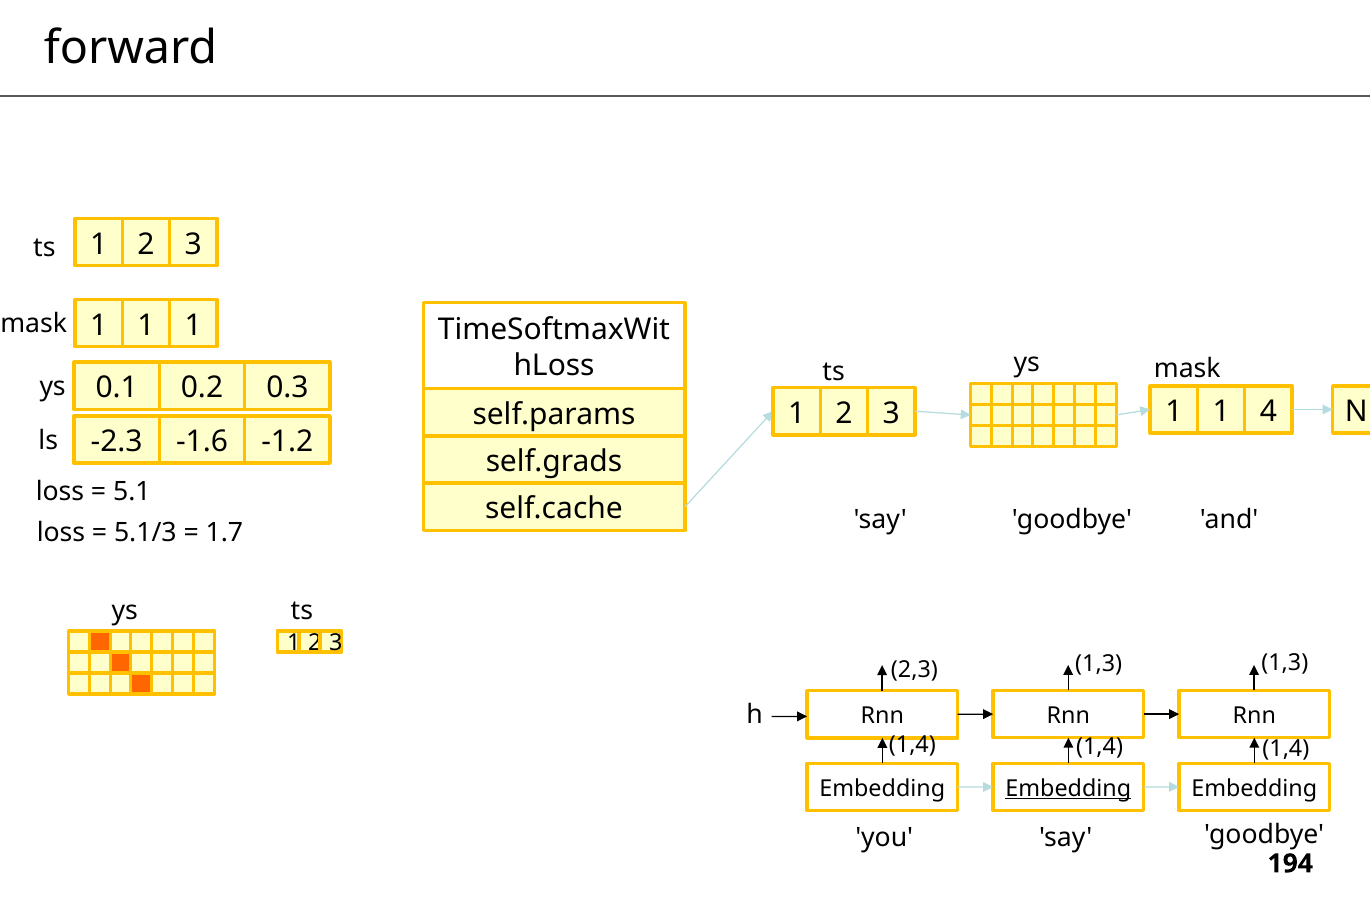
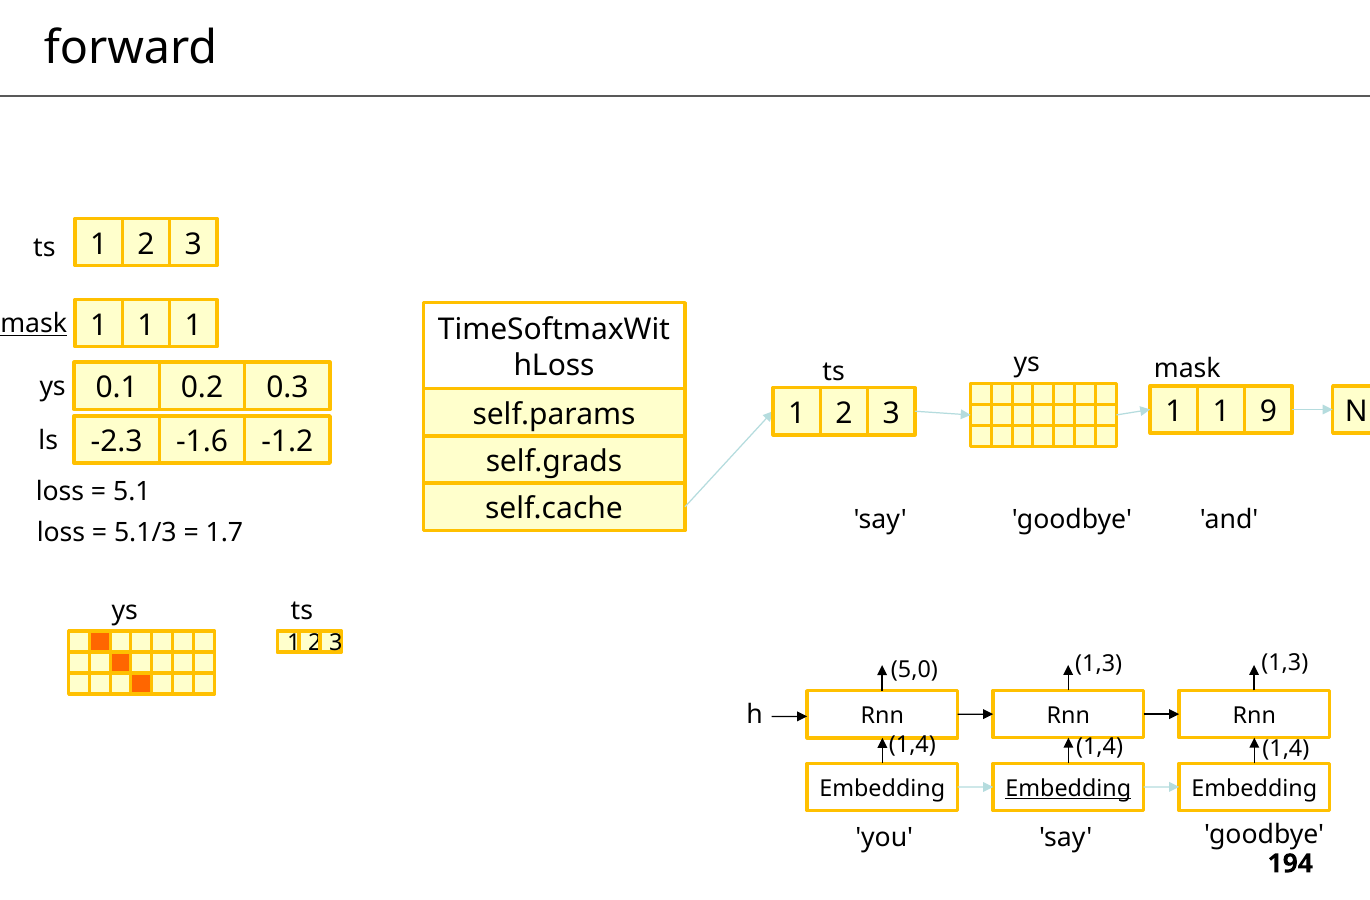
mask underline: none -> present (34, 324)
4: 4 -> 9 (1268, 411)
2,3: 2,3 -> 5,0 (914, 669)
